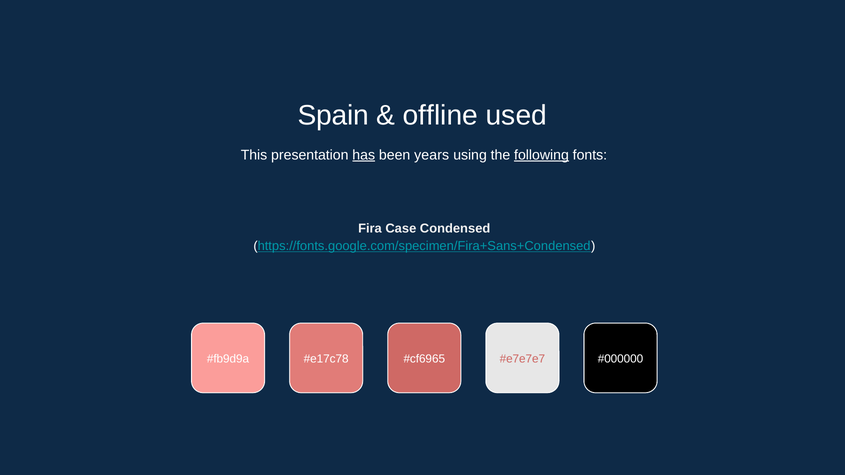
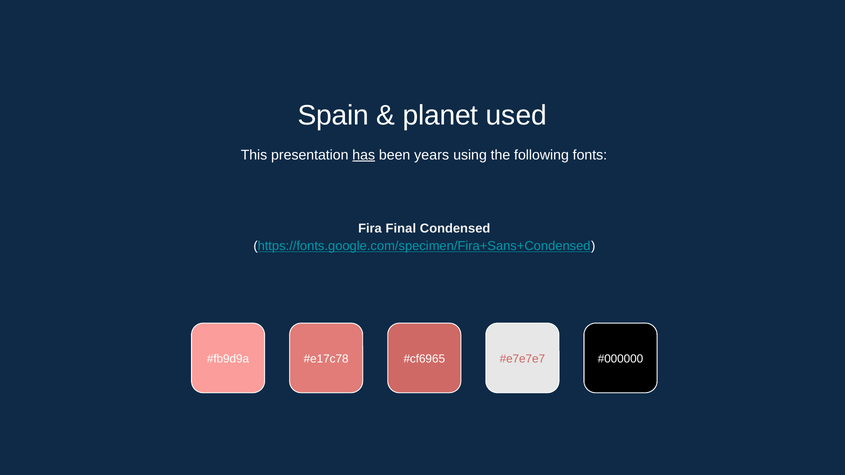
offline: offline -> planet (441, 116)
following underline: present -> none (542, 155)
Case: Case -> Final (401, 228)
